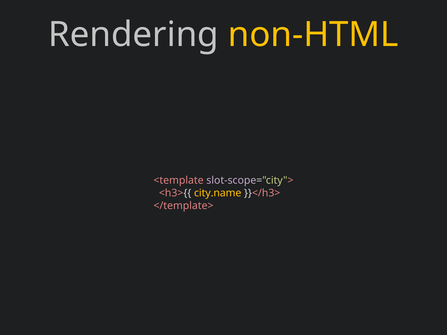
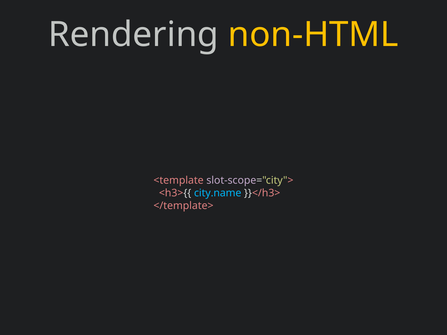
city.name colour: yellow -> light blue (218, 193)
